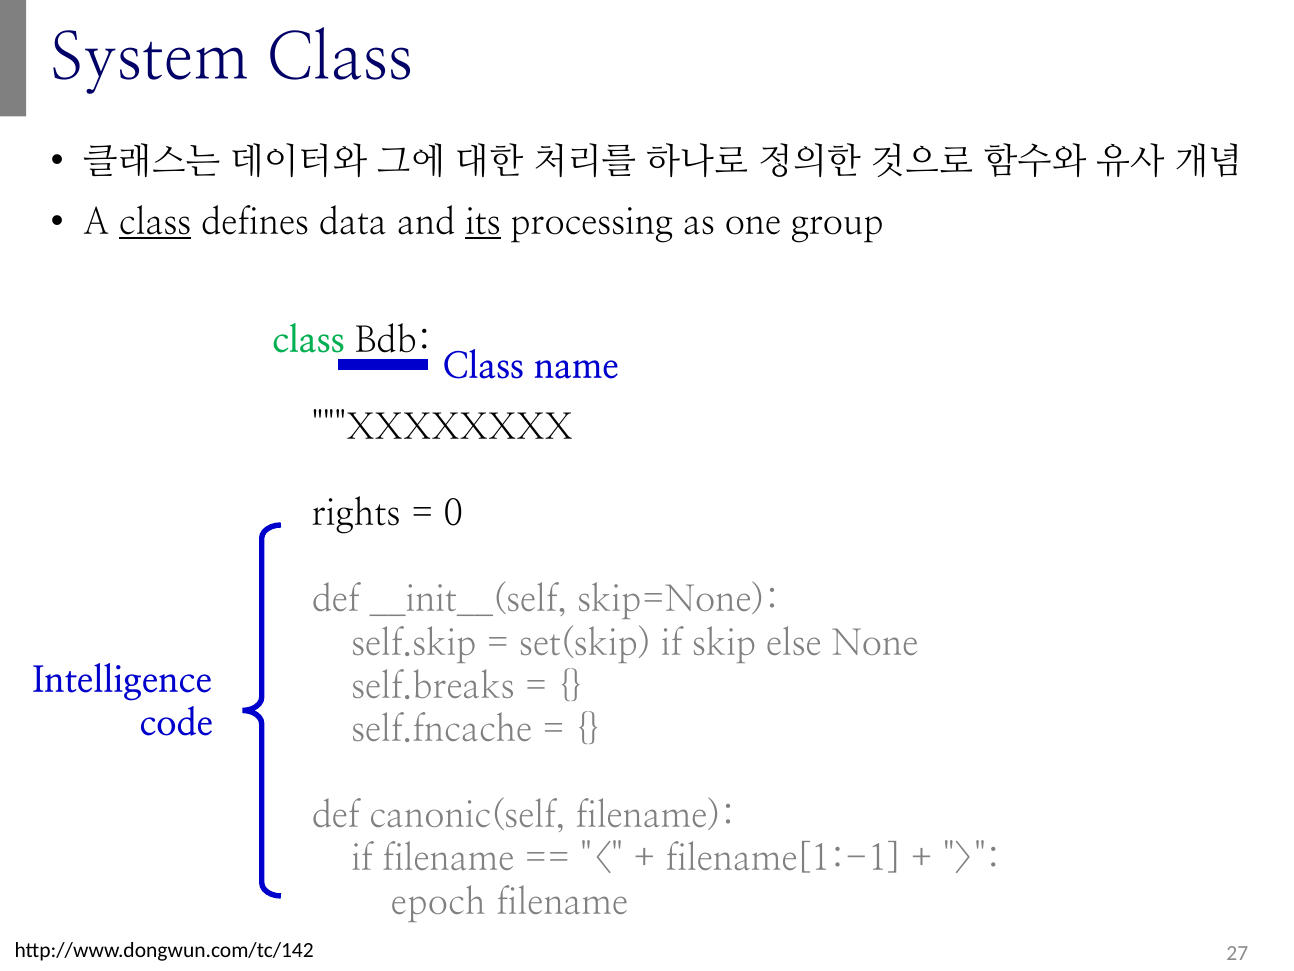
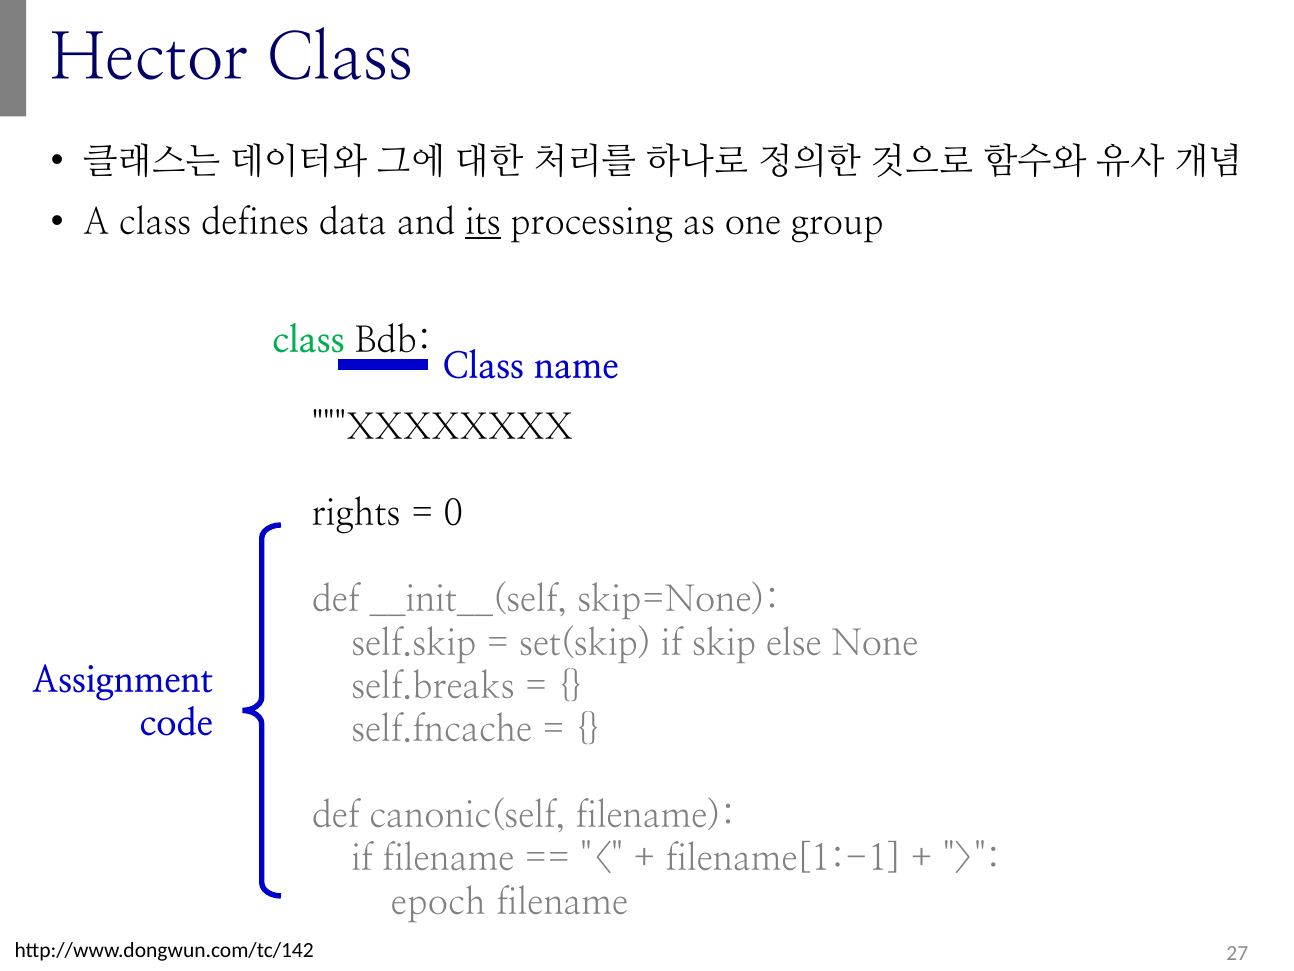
System: System -> Hector (150, 58)
class underline: present -> none (155, 223)
Intelligence: Intelligence -> Assignment (122, 680)
